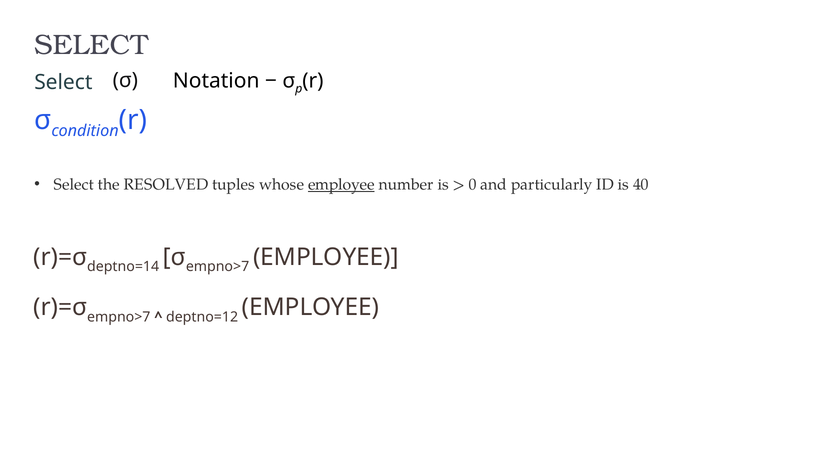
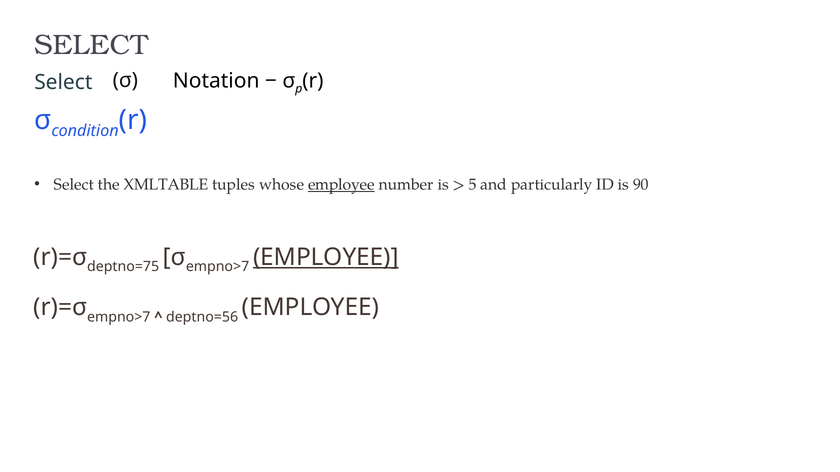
RESOLVED: RESOLVED -> XMLTABLE (166, 185)
0: 0 -> 5 (473, 185)
40: 40 -> 90 (641, 185)
deptno=14: deptno=14 -> deptno=75 (123, 267)
EMPLOYEE underline: none -> present (326, 257)
deptno=12: deptno=12 -> deptno=56 (202, 317)
